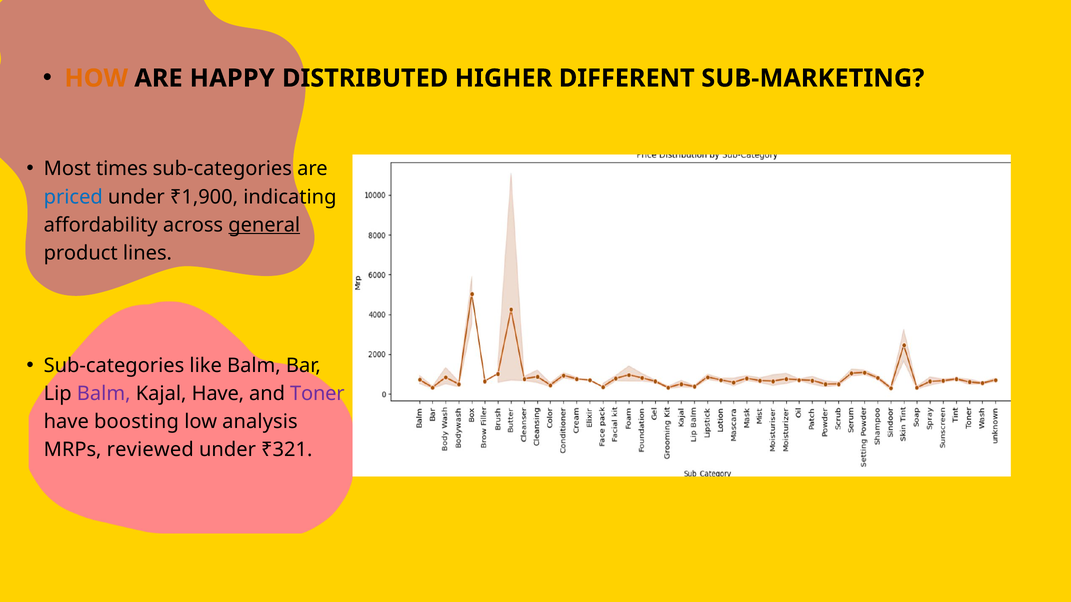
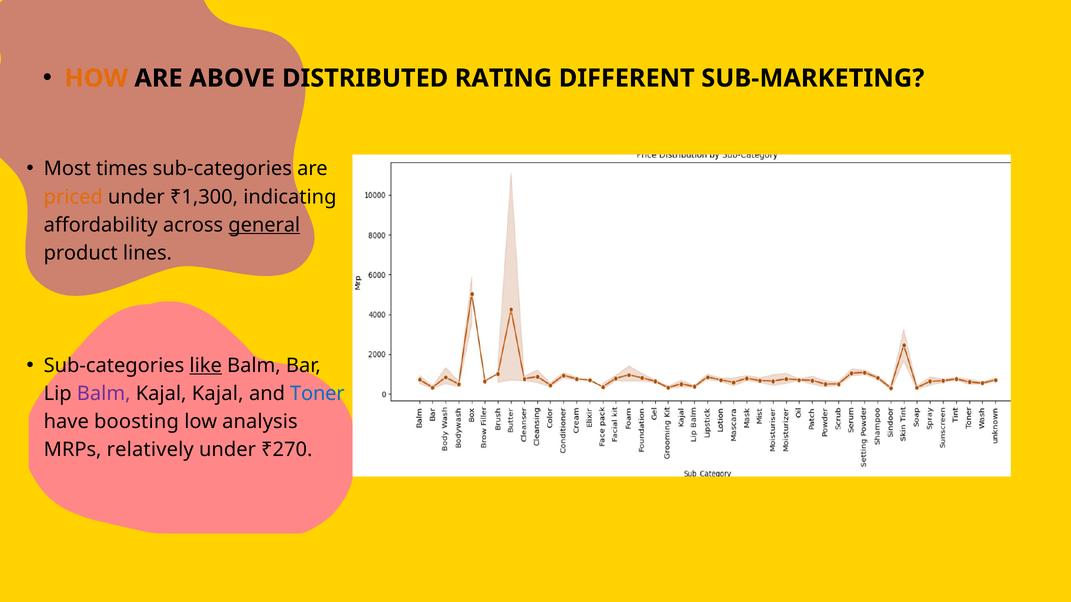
HAPPY: HAPPY -> ABOVE (232, 78)
HIGHER: HIGHER -> RATING (503, 78)
priced colour: blue -> orange (73, 197)
₹1,900: ₹1,900 -> ₹1,300 (204, 197)
like underline: none -> present (206, 366)
Kajal Have: Have -> Kajal (218, 394)
Toner colour: purple -> blue (317, 394)
reviewed: reviewed -> relatively (150, 450)
₹321: ₹321 -> ₹270 (287, 450)
